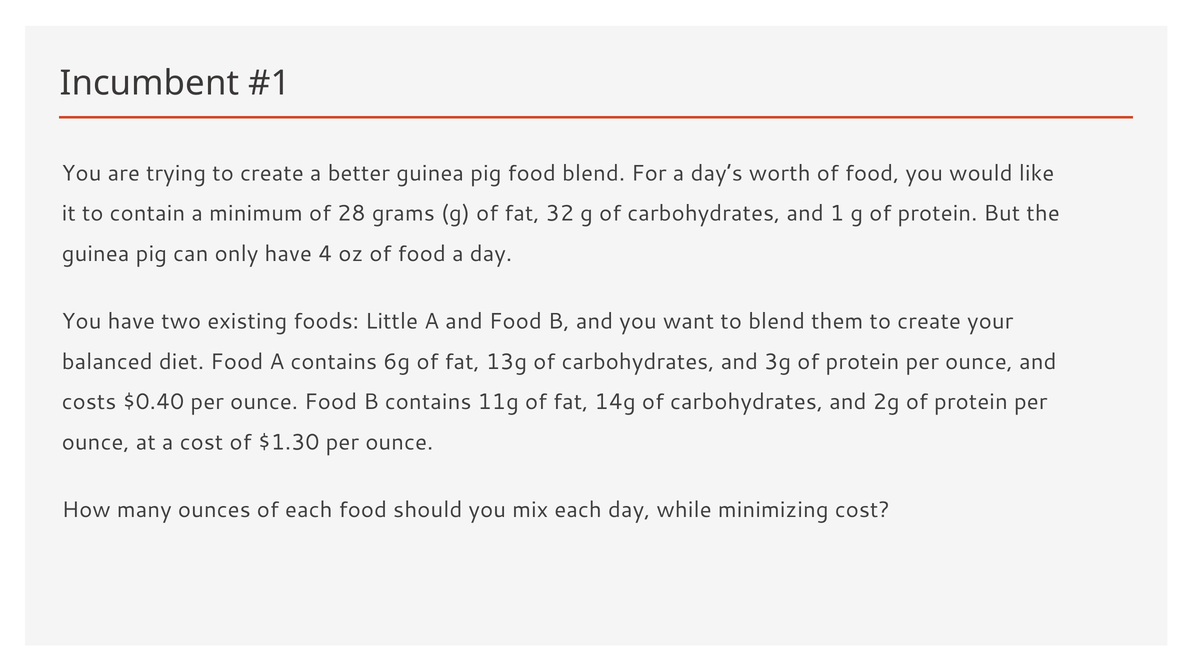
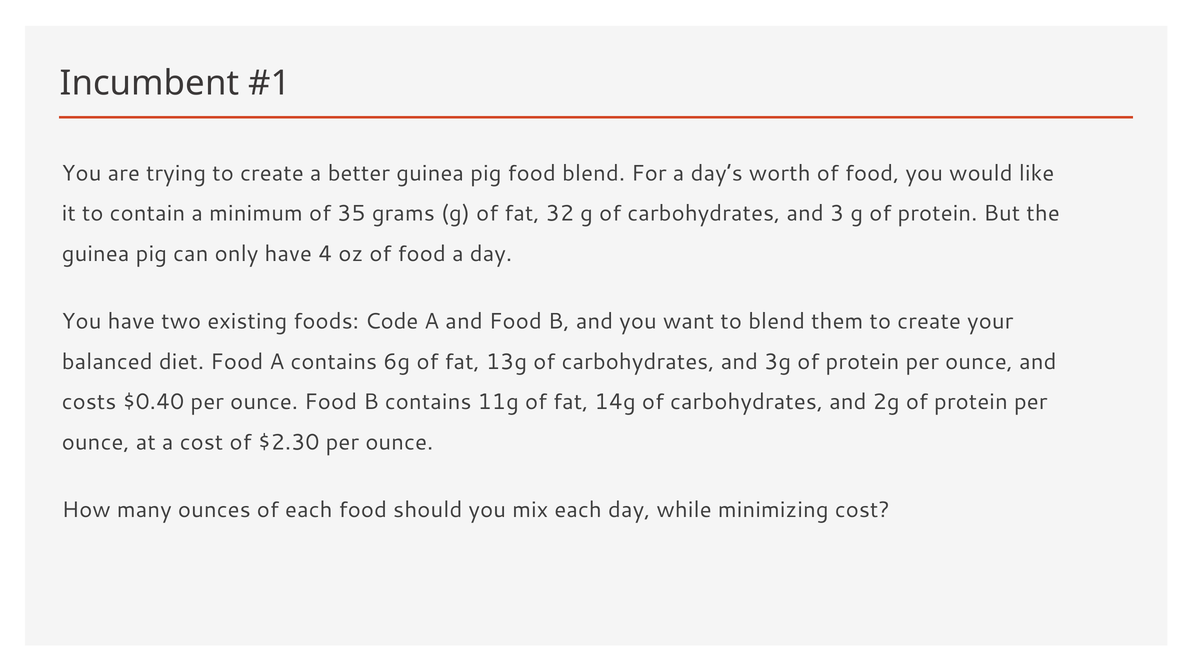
28: 28 -> 35 (351, 213)
1: 1 -> 3 (837, 213)
Little: Little -> Code (392, 321)
$1.30: $1.30 -> $2.30 (289, 442)
